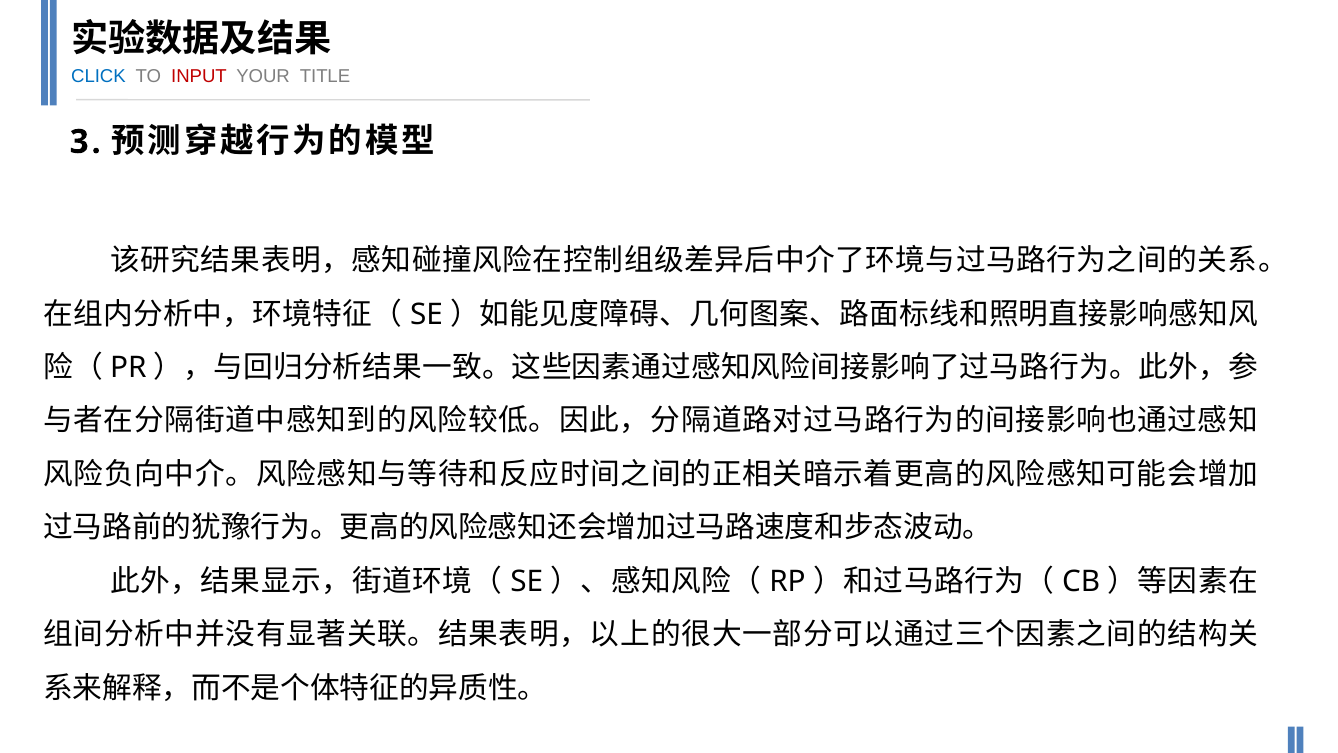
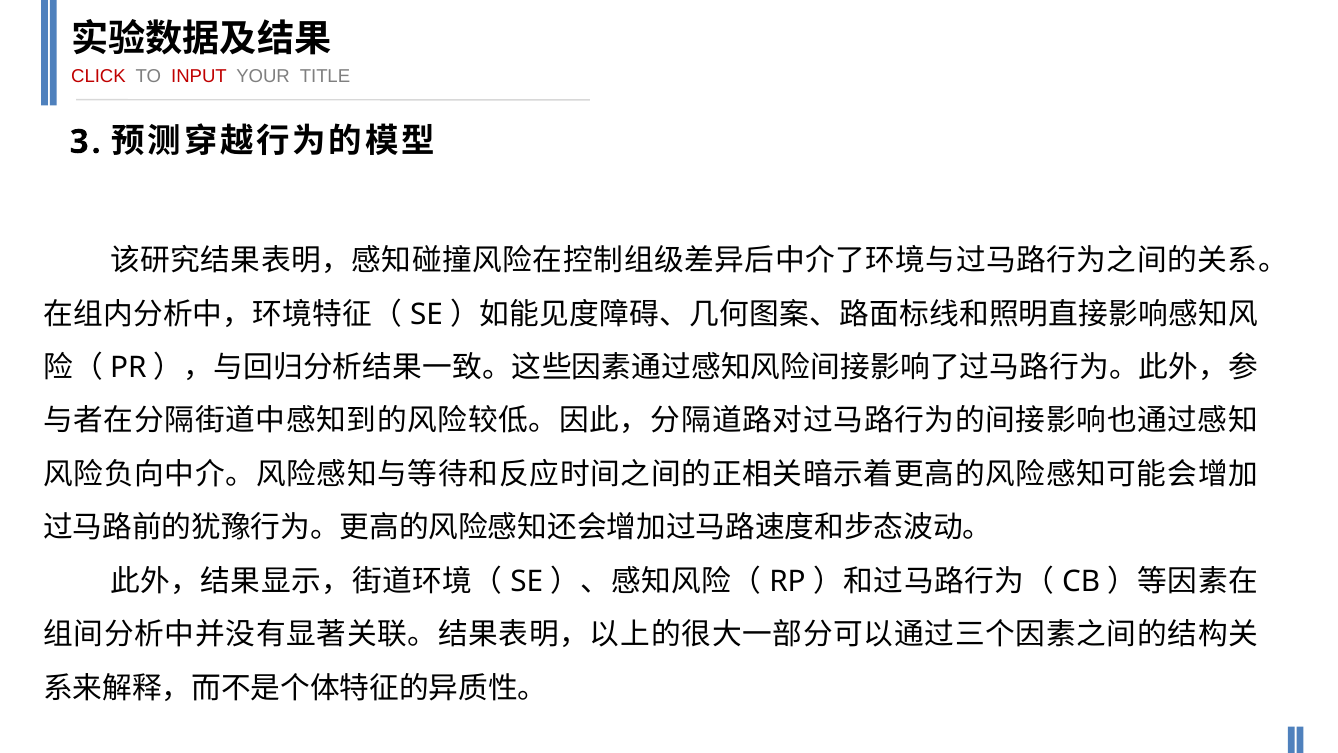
CLICK colour: blue -> red (98, 77)
